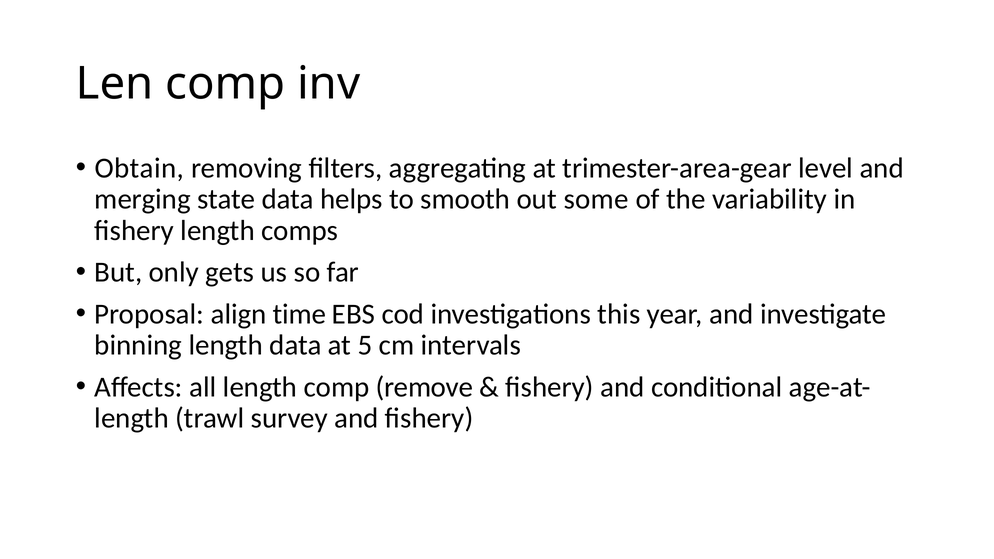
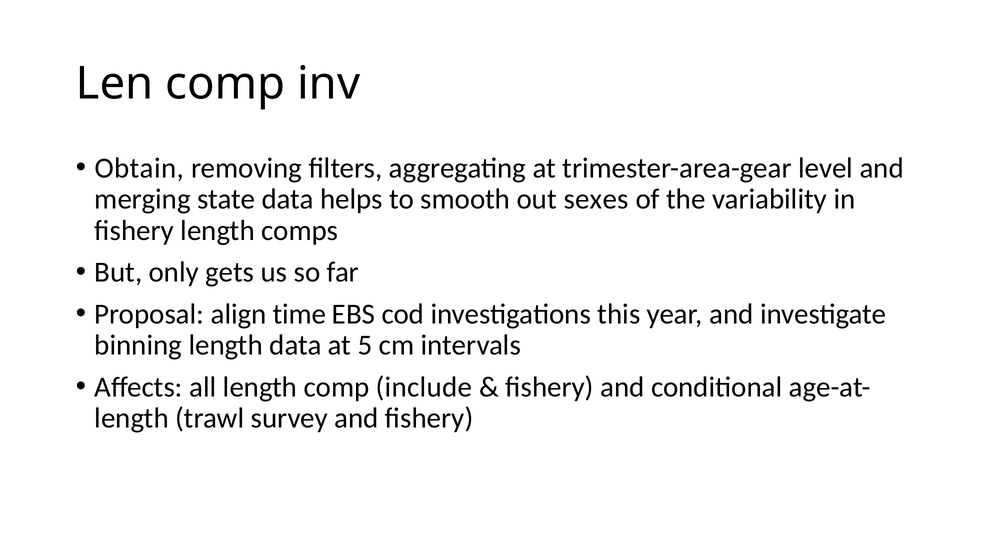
some: some -> sexes (596, 199)
remove: remove -> include (424, 387)
